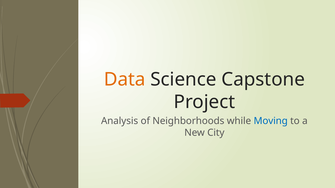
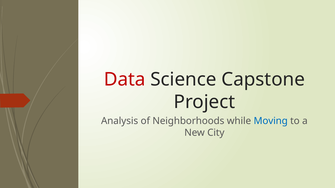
Data colour: orange -> red (125, 80)
